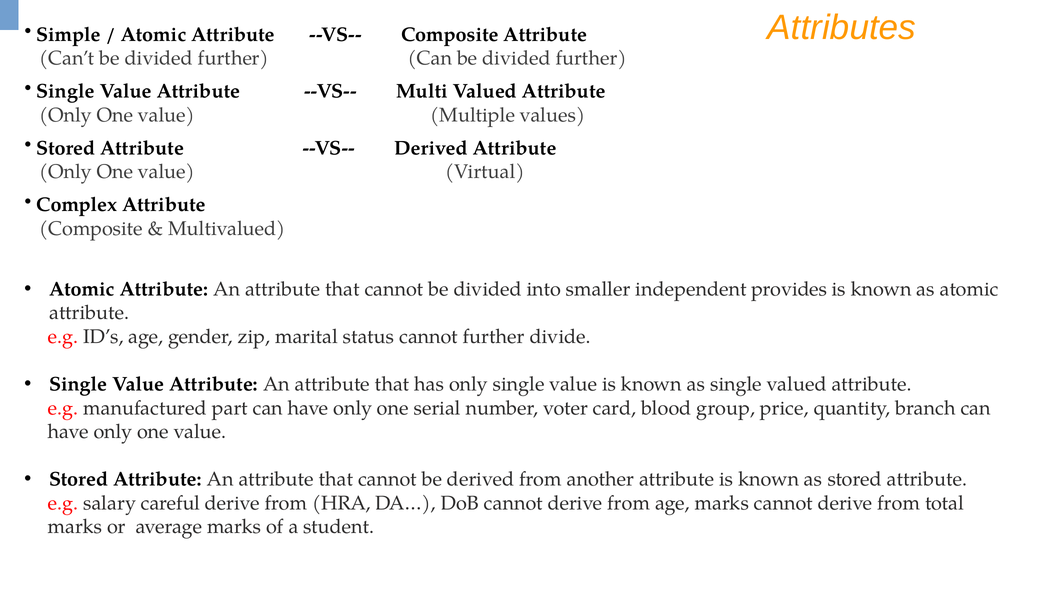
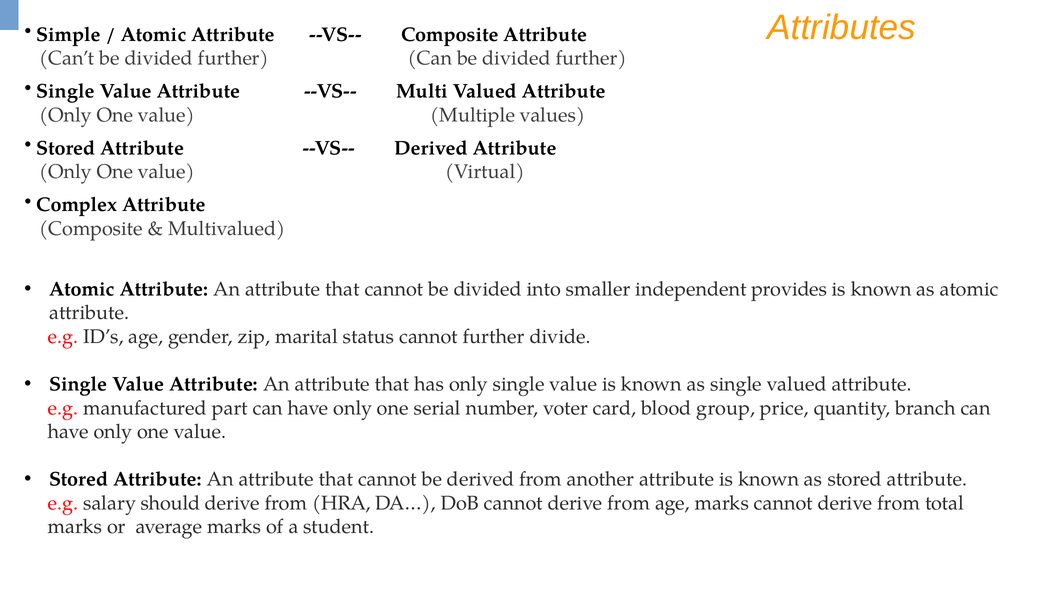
careful: careful -> should (171, 503)
